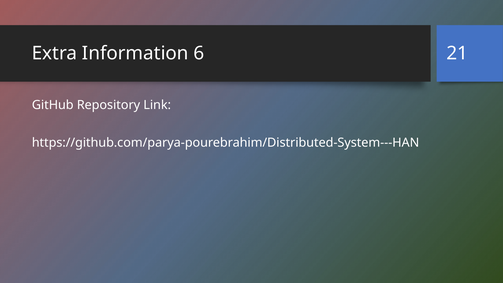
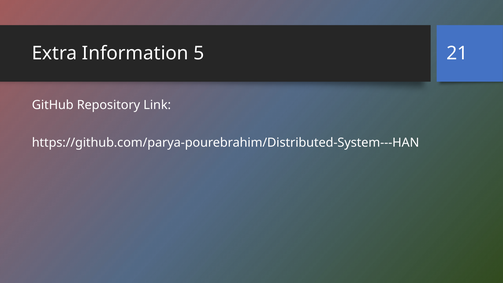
6: 6 -> 5 (199, 53)
